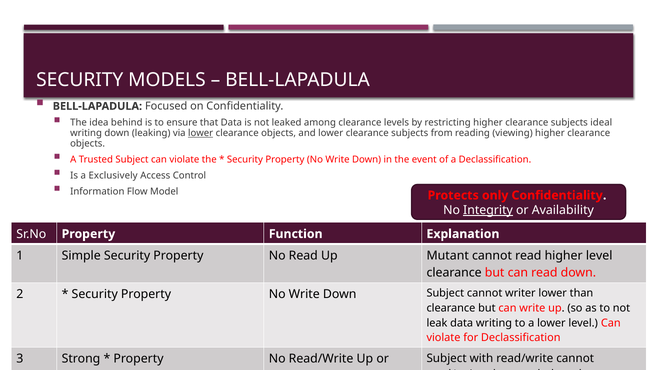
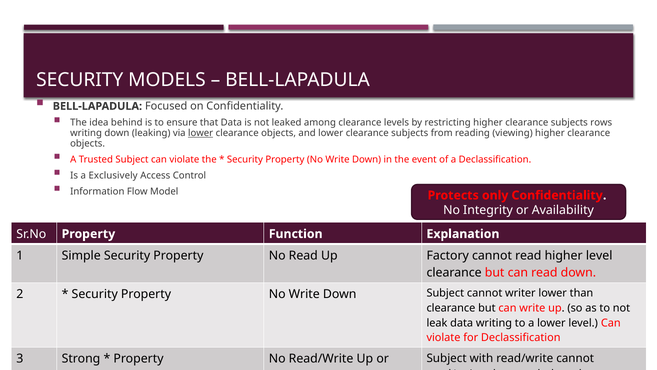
ideal: ideal -> rows (601, 123)
Integrity underline: present -> none (488, 210)
Mutant: Mutant -> Factory (448, 255)
